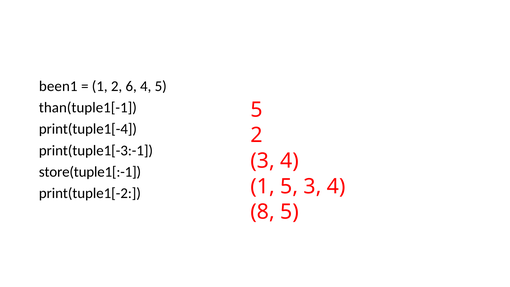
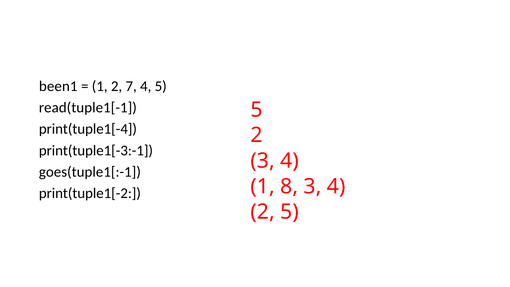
6: 6 -> 7 (131, 86)
than(tuple1[-1: than(tuple1[-1 -> read(tuple1[-1 (88, 108)
store(tuple1[:-1: store(tuple1[:-1 -> goes(tuple1[:-1 (90, 172)
1 5: 5 -> 8 (289, 186)
8: 8 -> 2 (263, 212)
